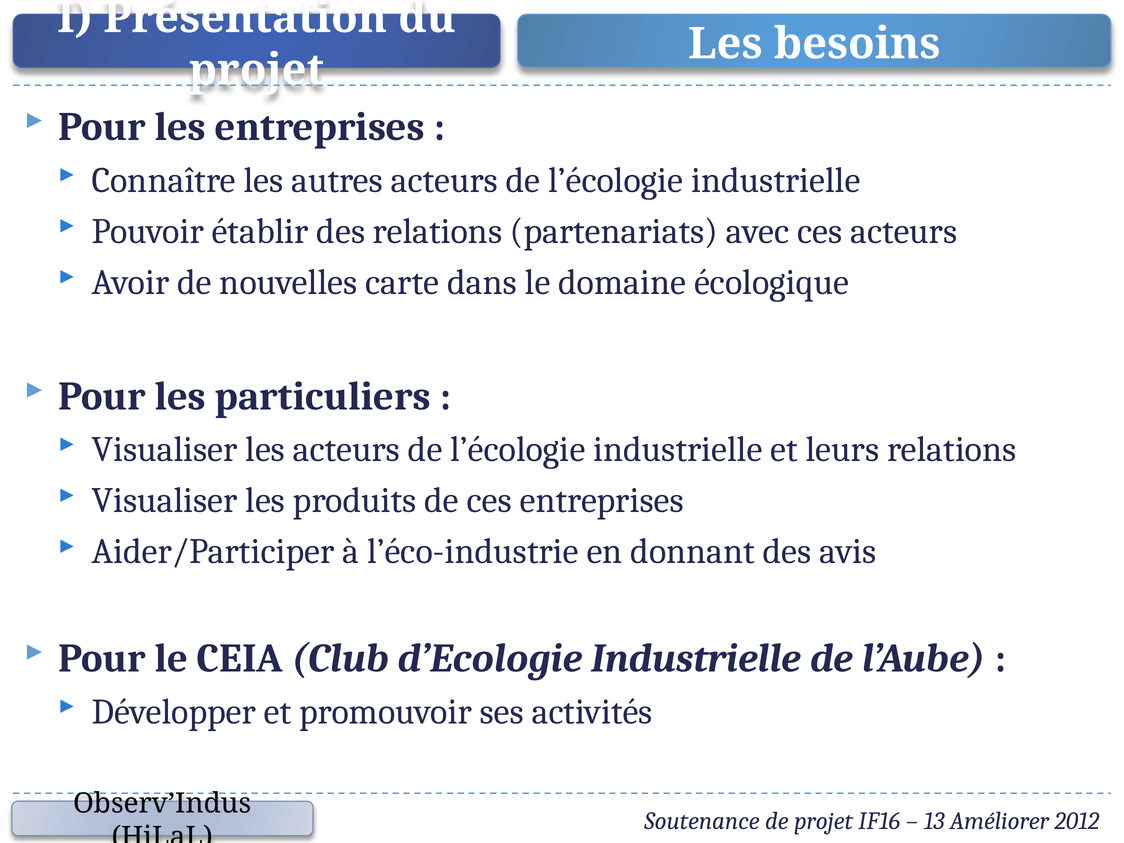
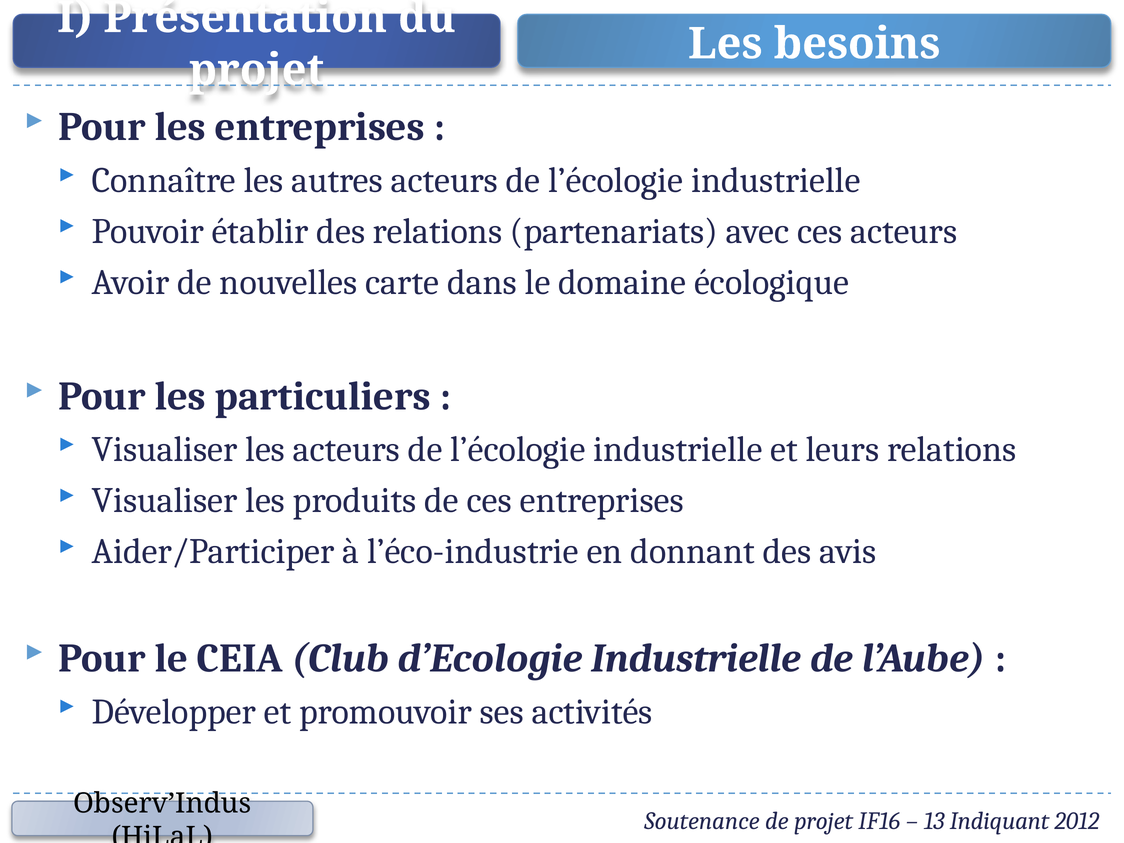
Améliorer: Améliorer -> Indiquant (999, 821)
